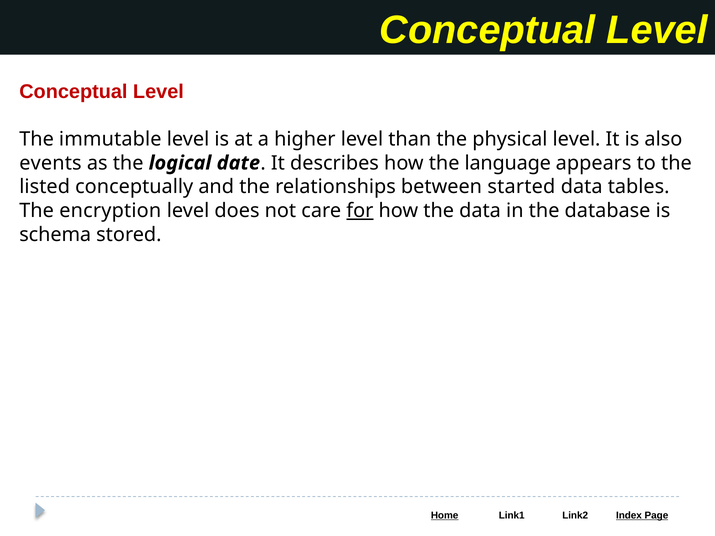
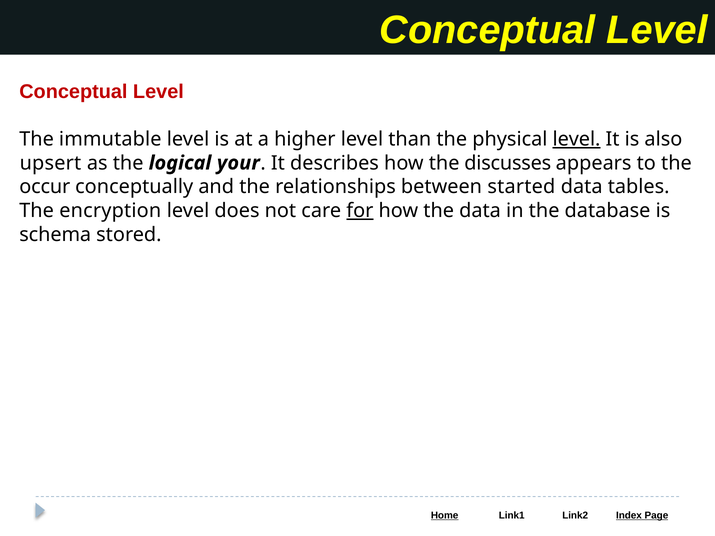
level underline: none -> present (577, 139)
events: events -> upsert (50, 163)
date: date -> your (238, 163)
language: language -> discusses (508, 163)
listed: listed -> occur (45, 187)
